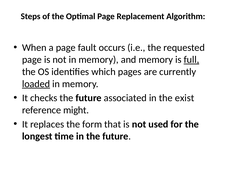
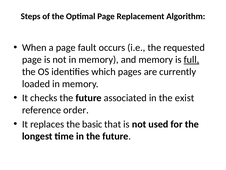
loaded underline: present -> none (36, 84)
might: might -> order (76, 110)
form: form -> basic (92, 124)
